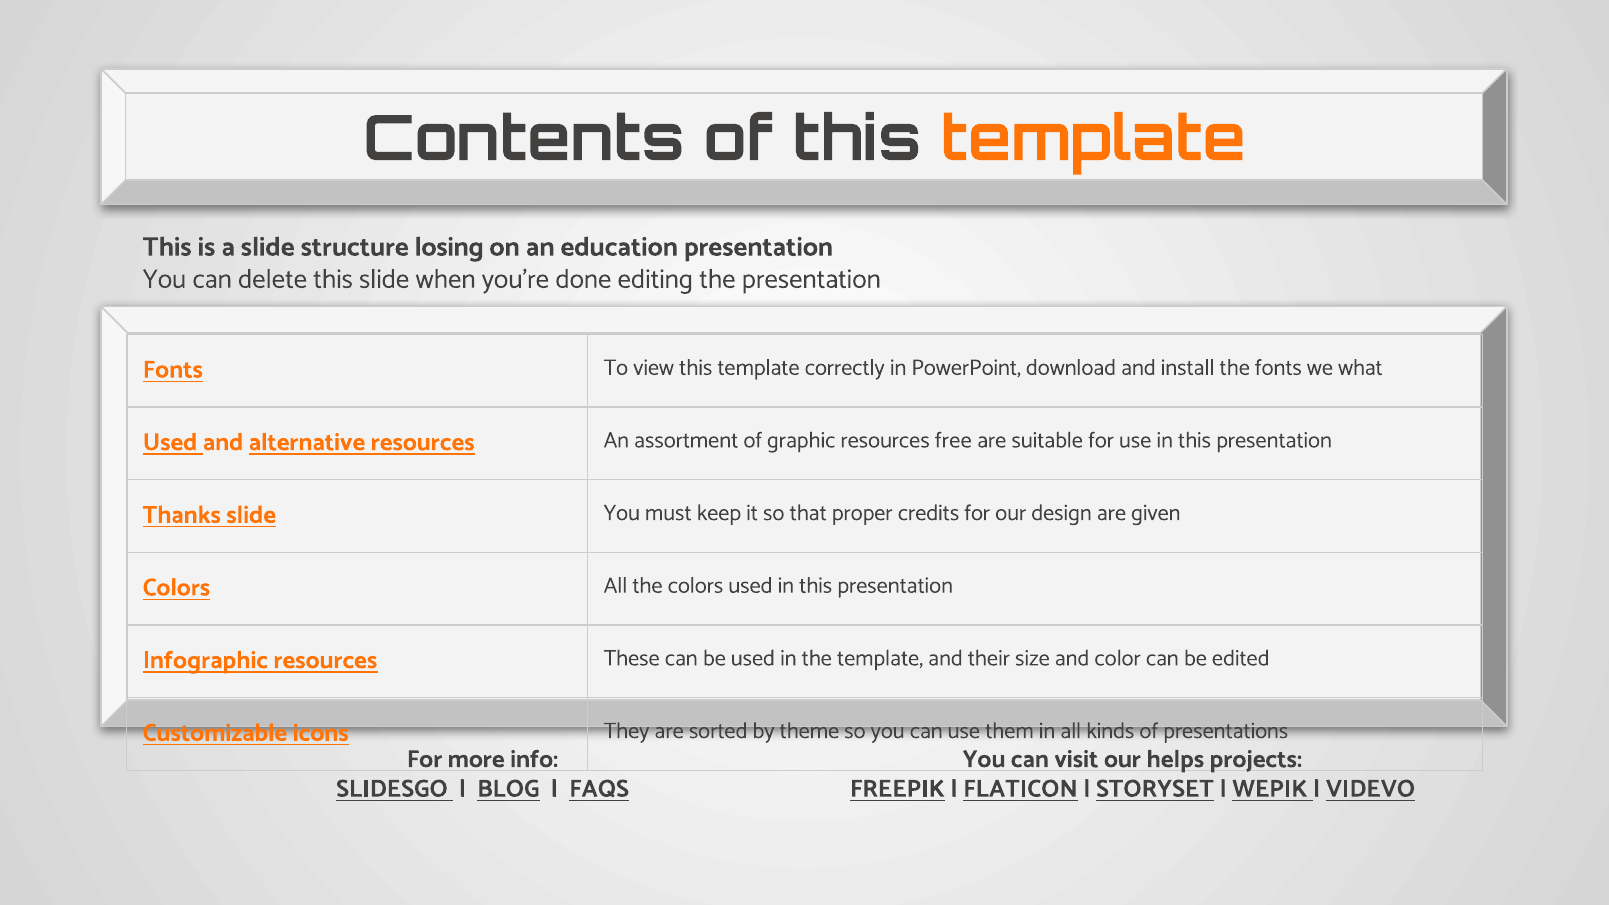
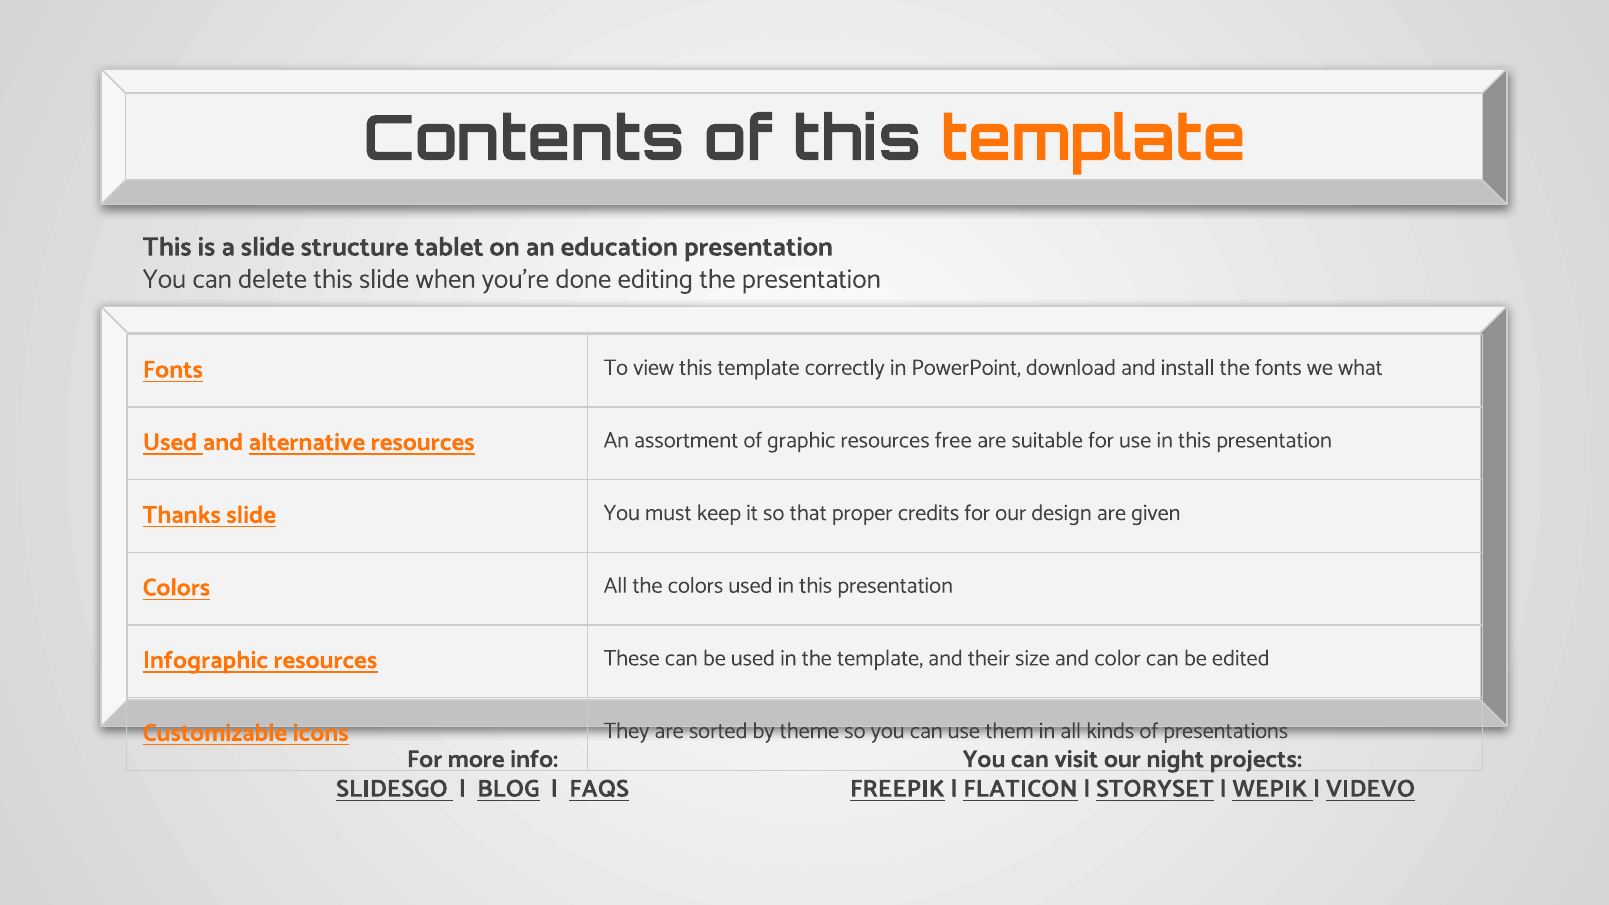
losing: losing -> tablet (449, 247)
helps: helps -> night (1175, 759)
